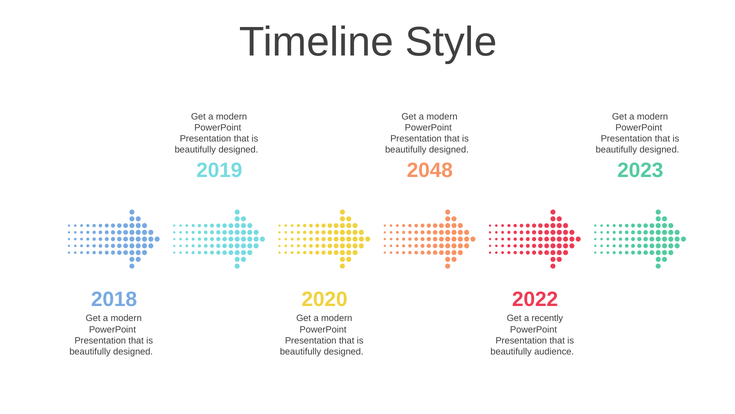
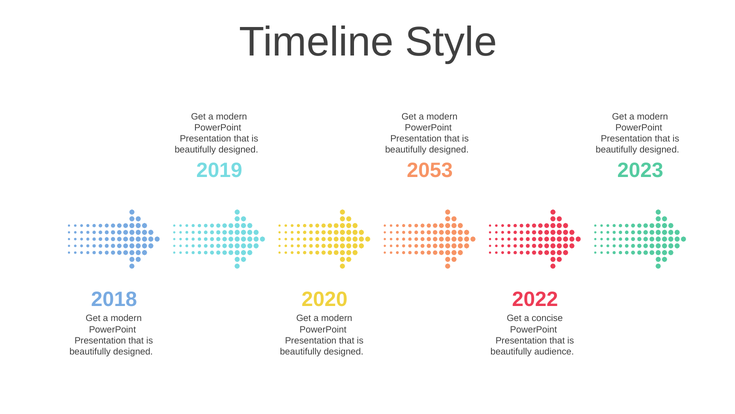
2048: 2048 -> 2053 (430, 170)
recently: recently -> concise (547, 318)
